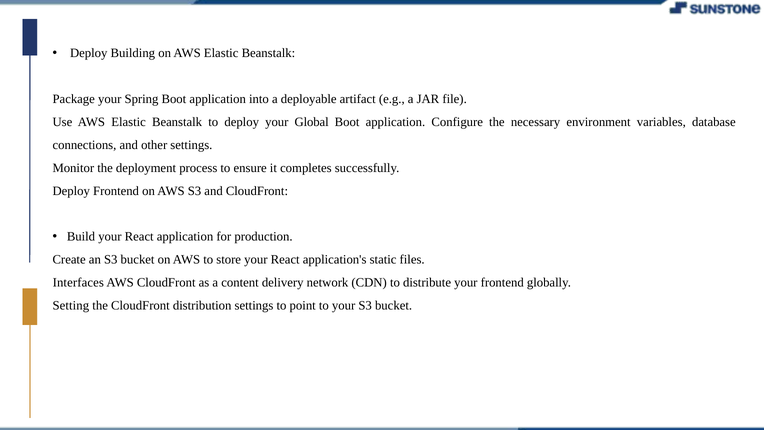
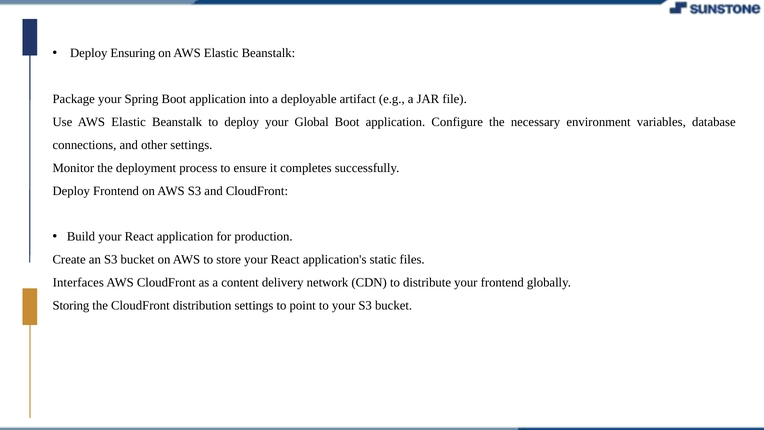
Building: Building -> Ensuring (133, 53)
Setting: Setting -> Storing (71, 305)
